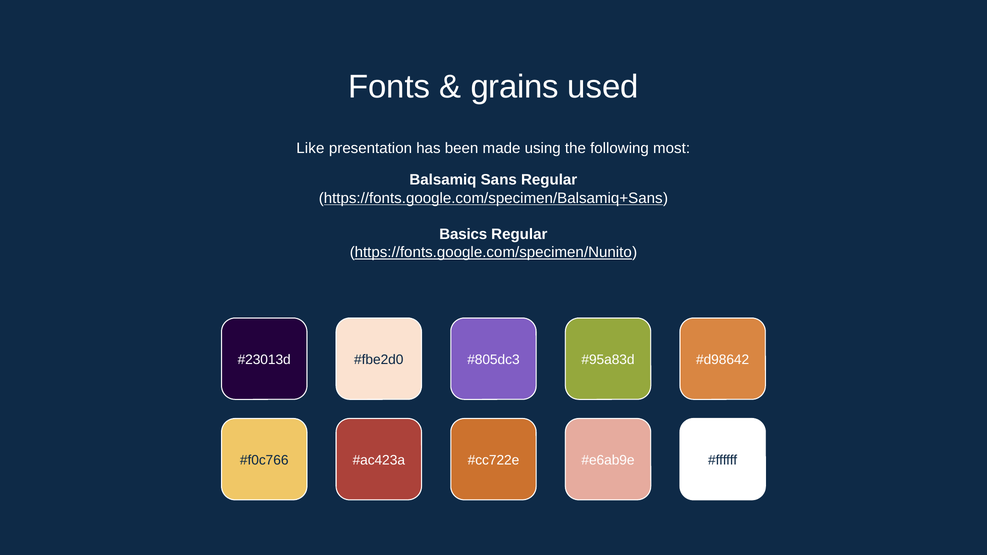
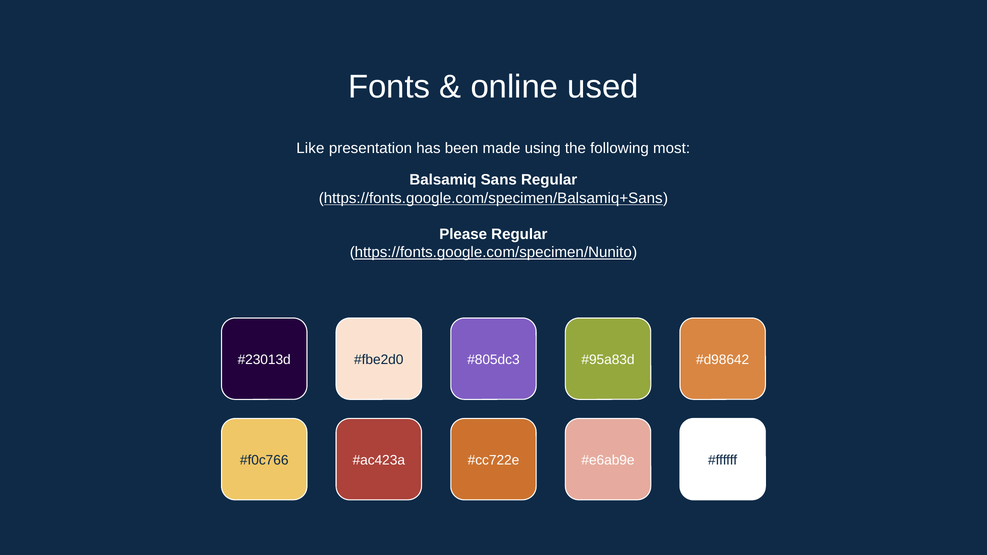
grains: grains -> online (514, 87)
Basics: Basics -> Please (463, 234)
